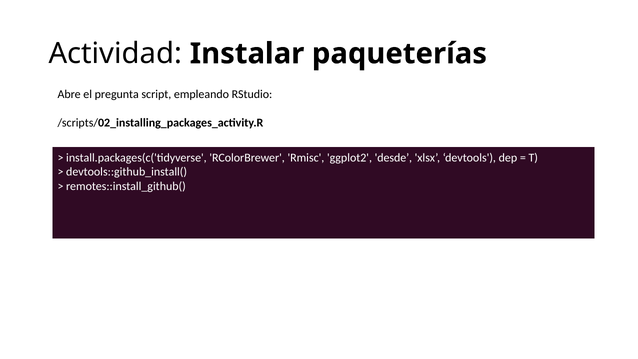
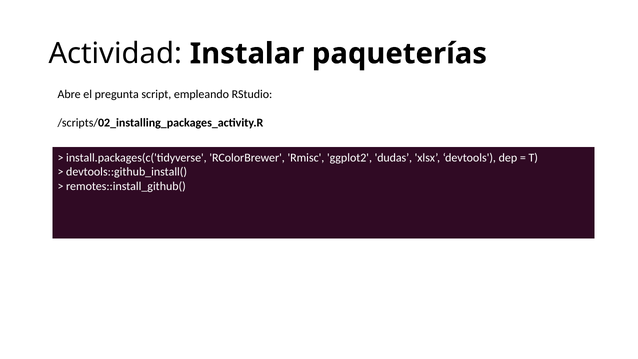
desde: desde -> dudas (393, 158)
